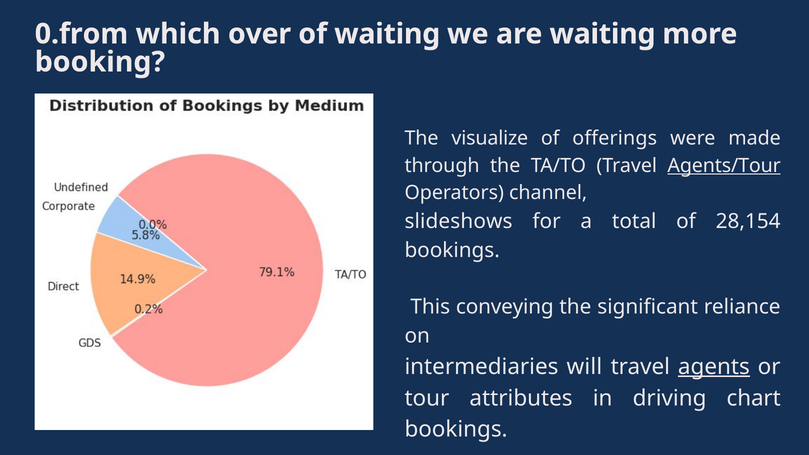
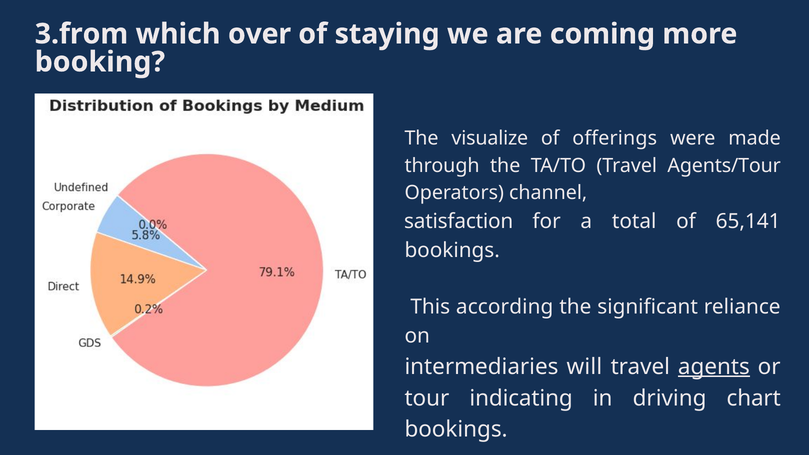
0.from: 0.from -> 3.from (81, 34)
of waiting: waiting -> staying (387, 34)
are waiting: waiting -> coming (602, 34)
Agents/Tour underline: present -> none (724, 166)
slideshows: slideshows -> satisfaction (459, 221)
28,154: 28,154 -> 65,141 (748, 221)
conveying: conveying -> according (505, 307)
attributes: attributes -> indicating (521, 398)
